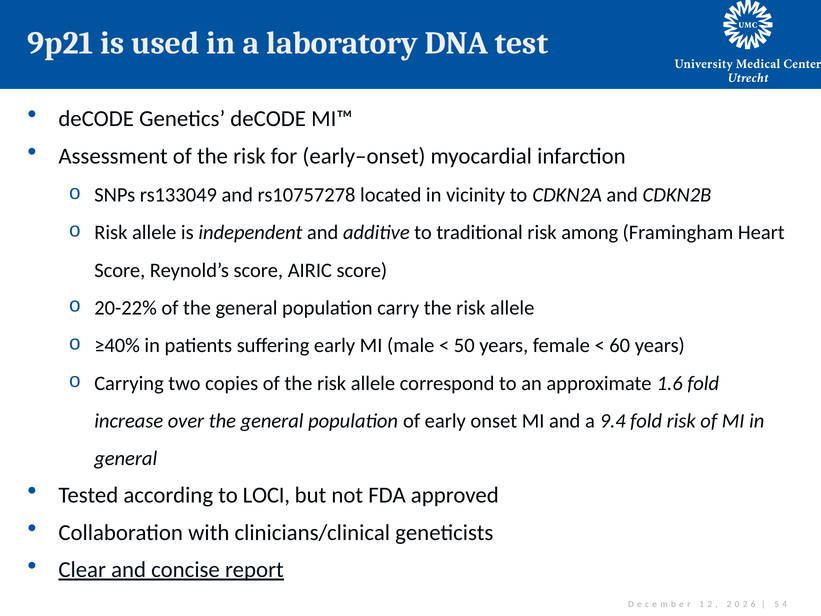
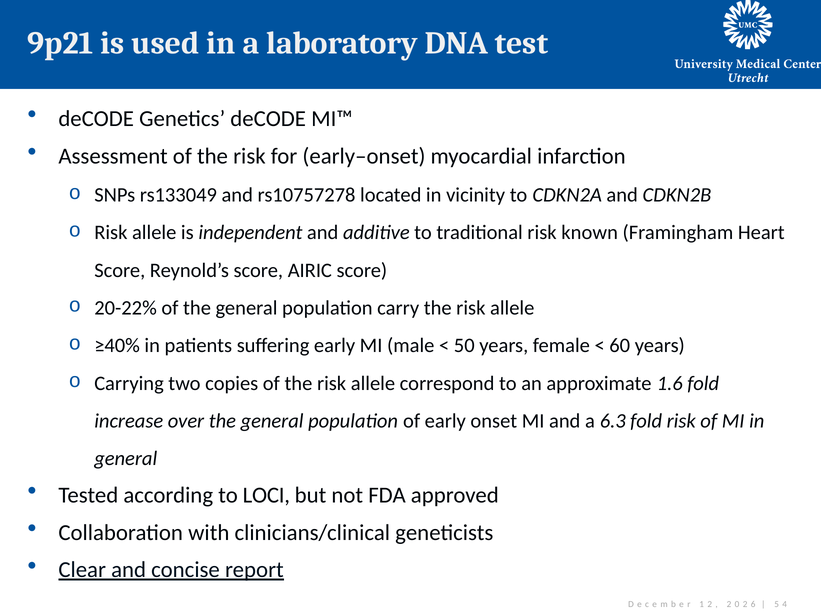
among: among -> known (590, 233)
9.4: 9.4 -> 6.3 (613, 421)
